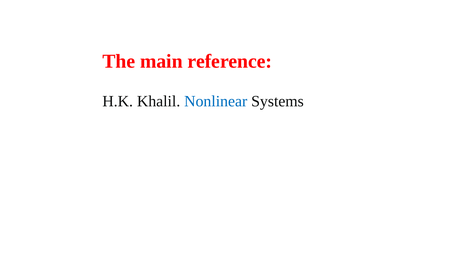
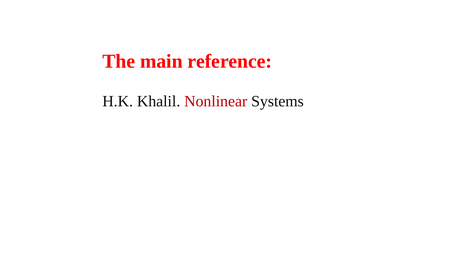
Nonlinear colour: blue -> red (216, 101)
